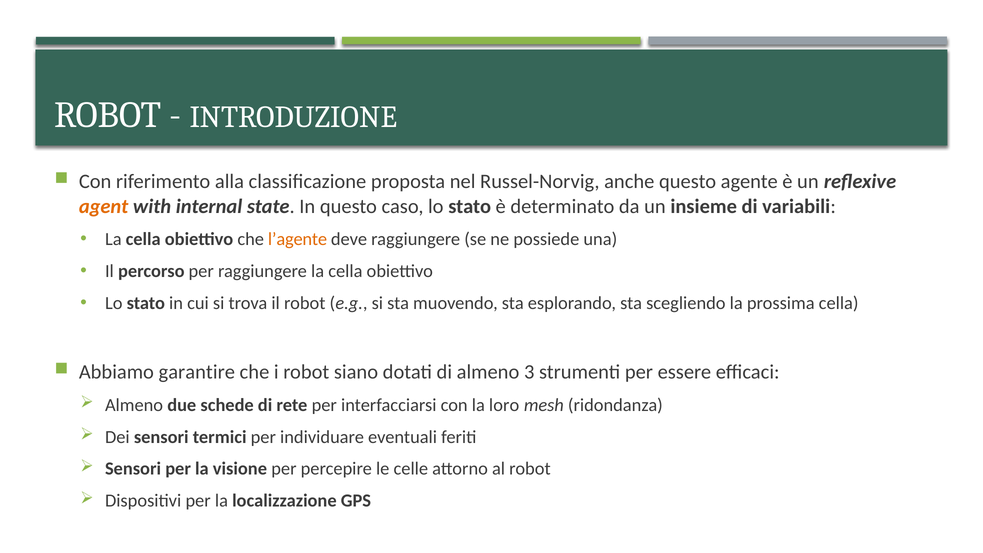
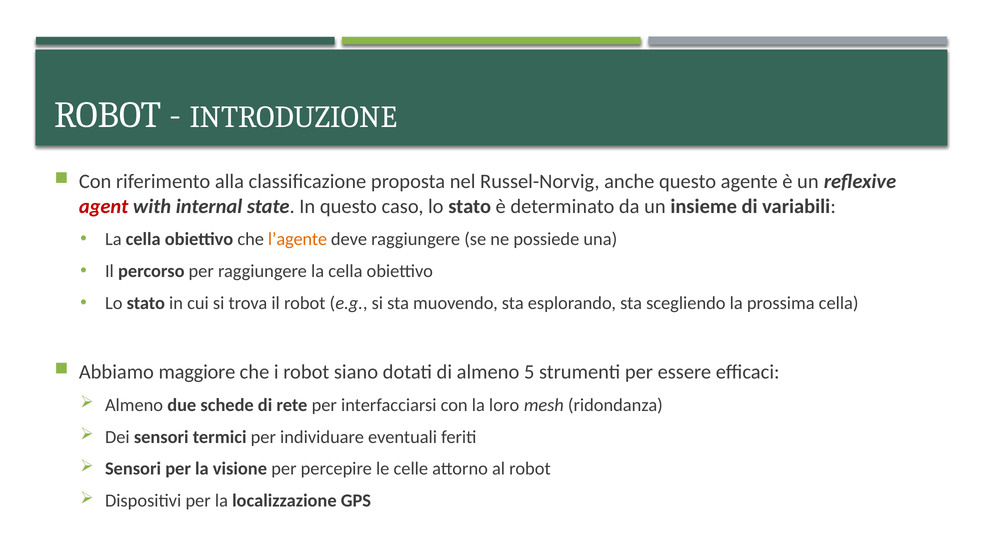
agent colour: orange -> red (104, 206)
garantire: garantire -> maggiore (197, 372)
3: 3 -> 5 (529, 372)
